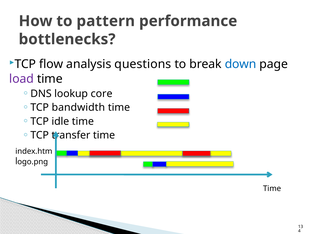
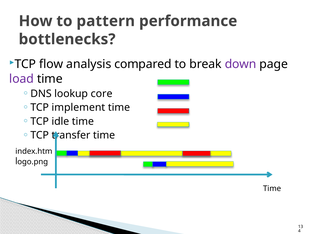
questions: questions -> compared (143, 64)
down colour: blue -> purple (241, 64)
bandwidth: bandwidth -> implement (78, 107)
